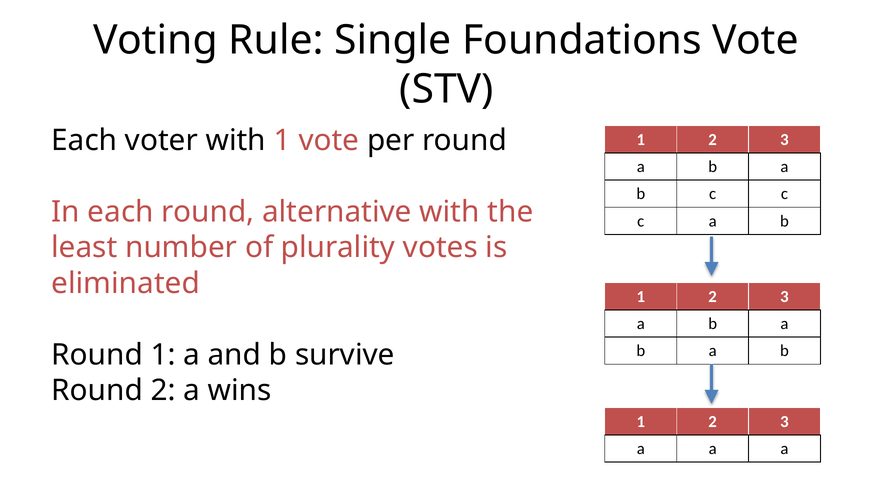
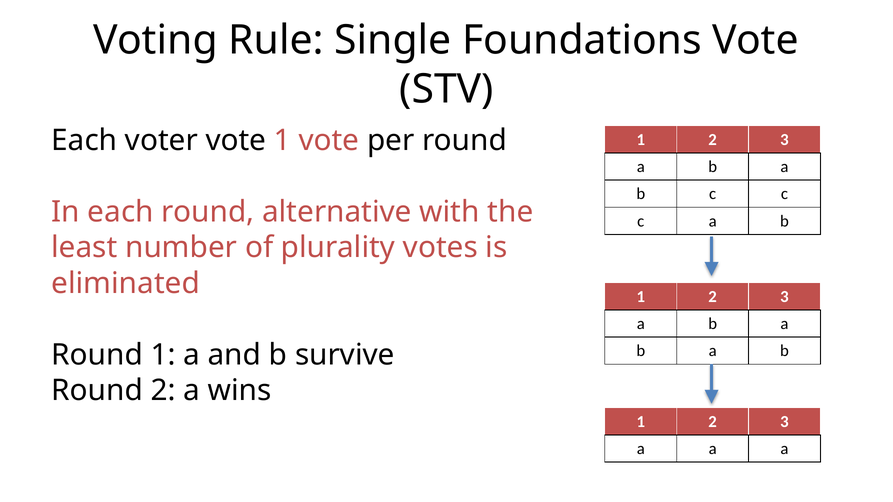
voter with: with -> vote (236, 141)
